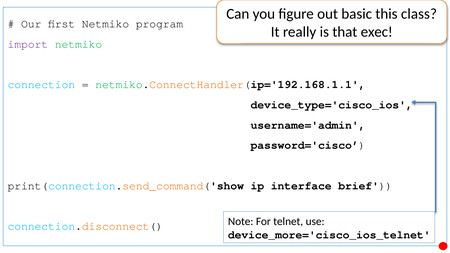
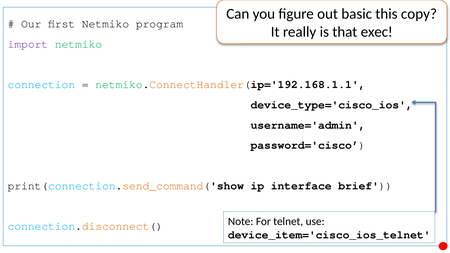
class: class -> copy (419, 14)
device_more='cisco_ios_telnet: device_more='cisco_ios_telnet -> device_item='cisco_ios_telnet (329, 235)
